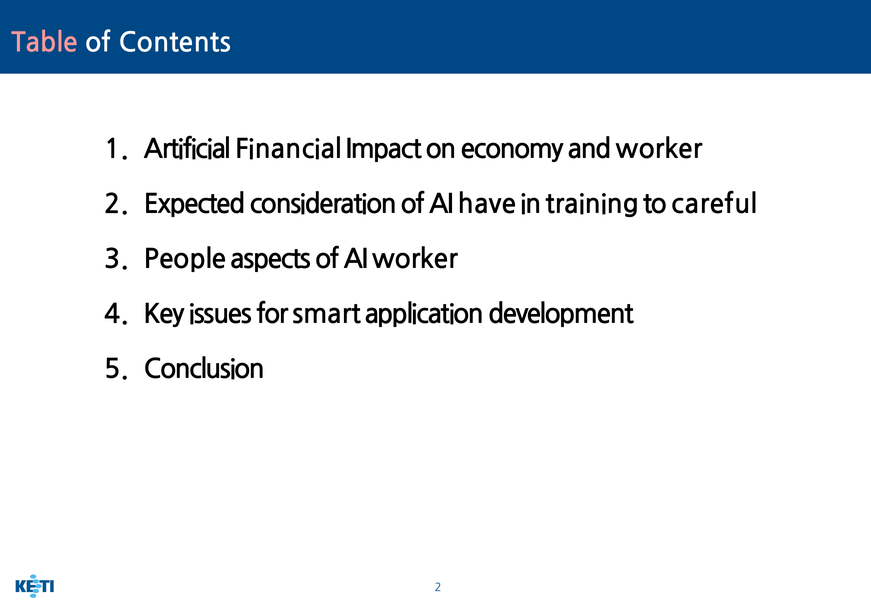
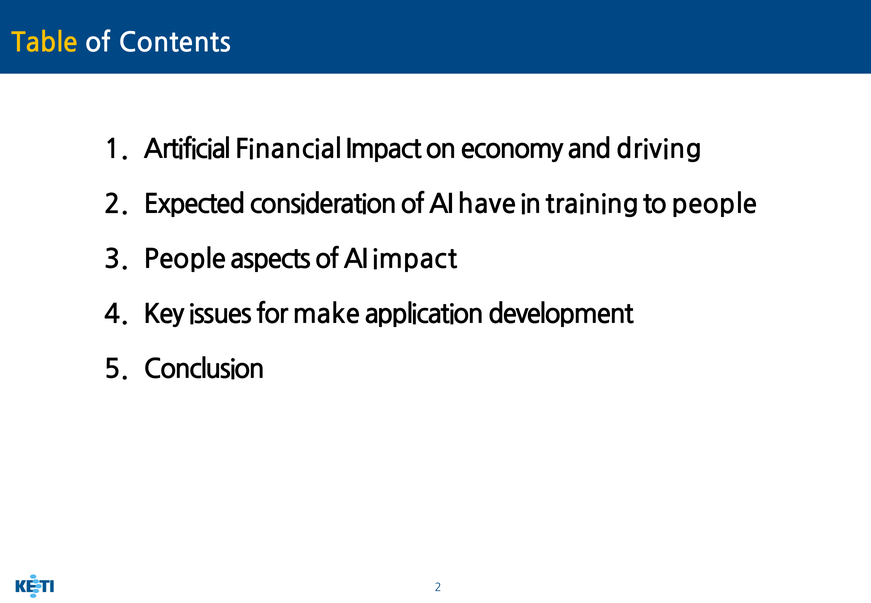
Table colour: pink -> yellow (45, 43)
and worker: worker -> driving (659, 150)
to careful: careful -> people (714, 205)
AI worker: worker -> impact (415, 259)
smart: smart -> make (326, 314)
